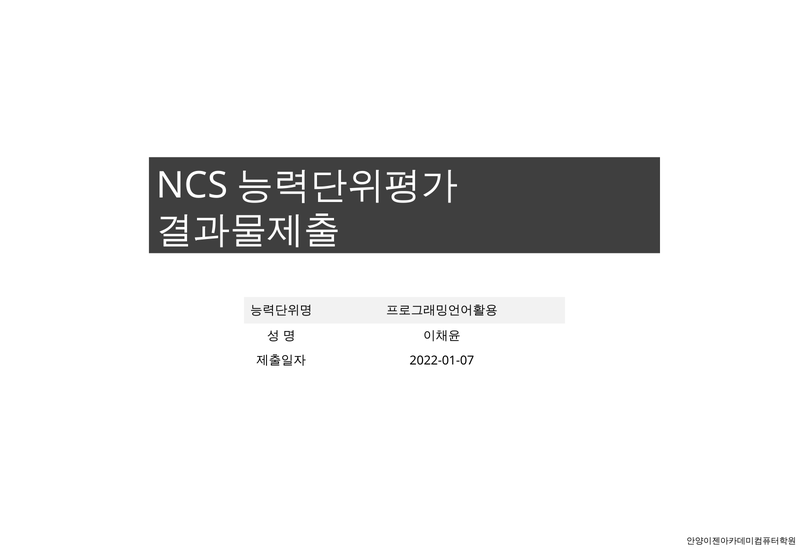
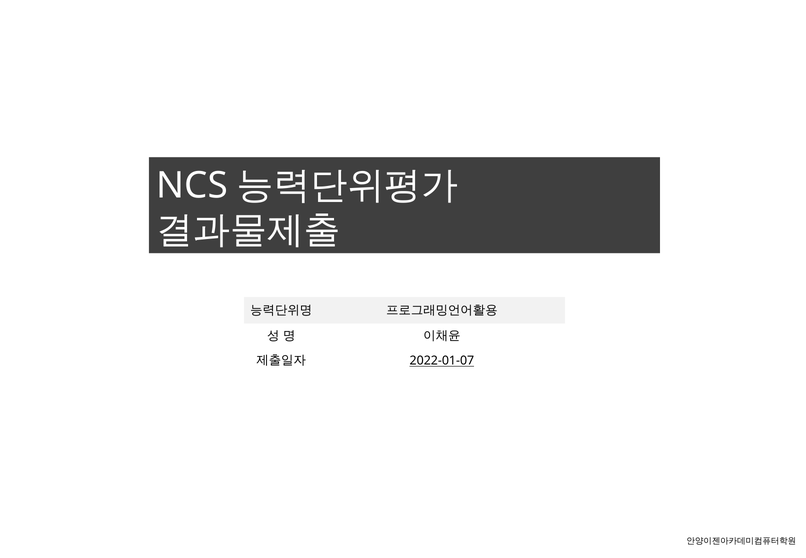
2022-01-07 underline: none -> present (442, 361)
